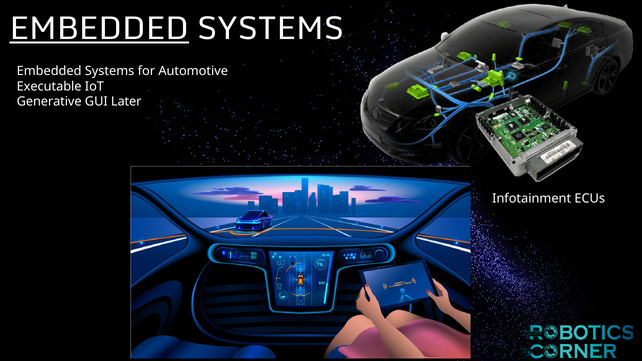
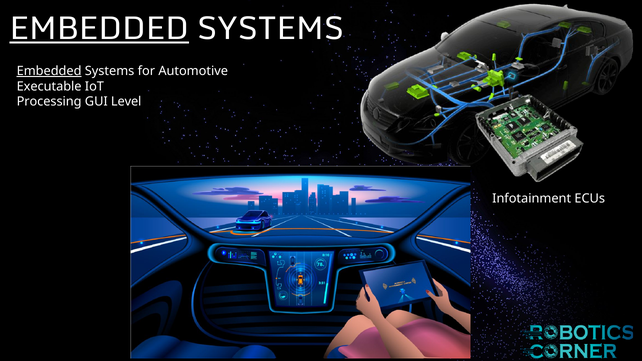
Embedded underline: none -> present (49, 71)
Generative: Generative -> Processing (49, 102)
Later: Later -> Level (126, 102)
